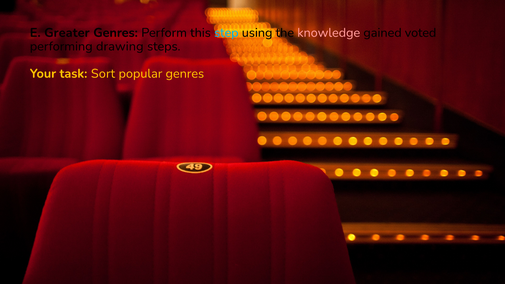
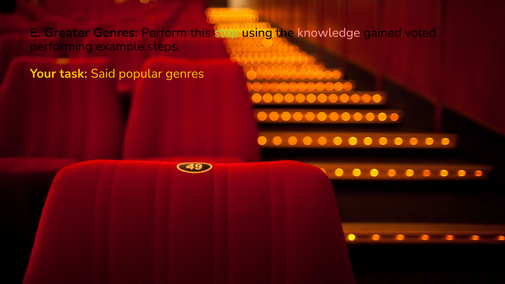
step colour: light blue -> light green (226, 33)
drawing: drawing -> example (120, 46)
Sort: Sort -> Said (103, 74)
